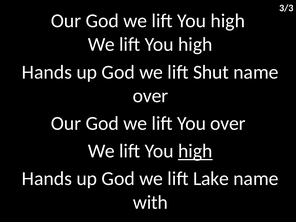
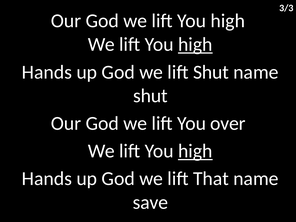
high underline: none -> present (195, 44)
over: over -> shut (150, 96)
Lake: Lake -> That (211, 179)
with: with -> save (150, 202)
